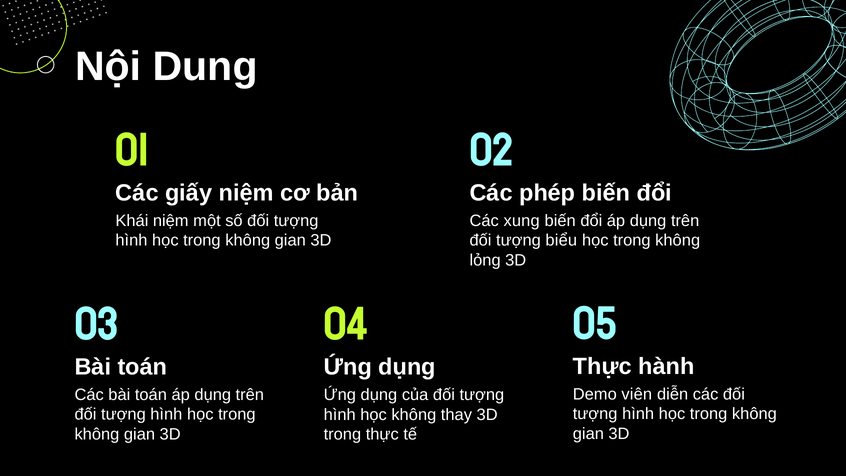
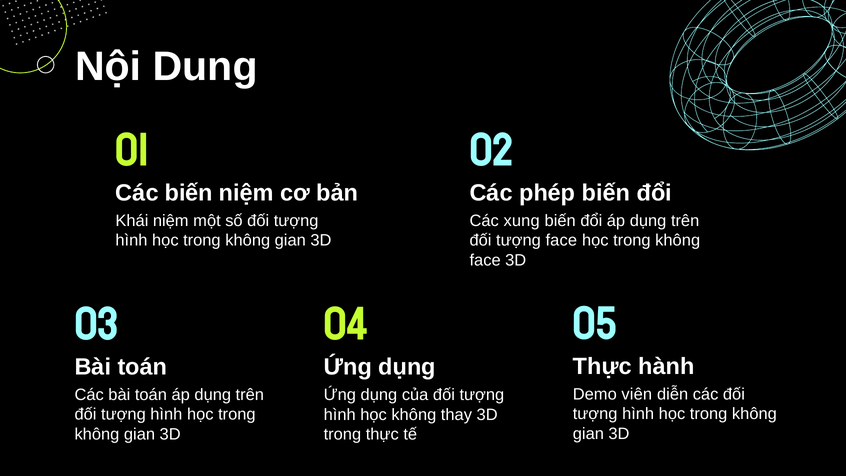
Các giấy: giấy -> biến (189, 193)
tượng biểu: biểu -> face (561, 241)
lỏng: lỏng -> face (485, 260)
